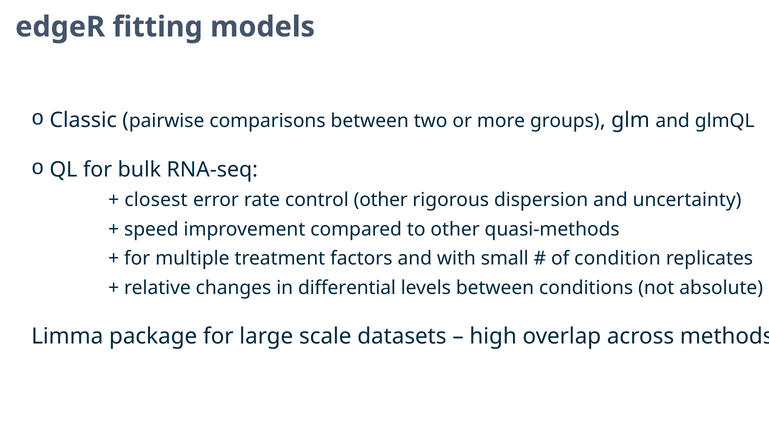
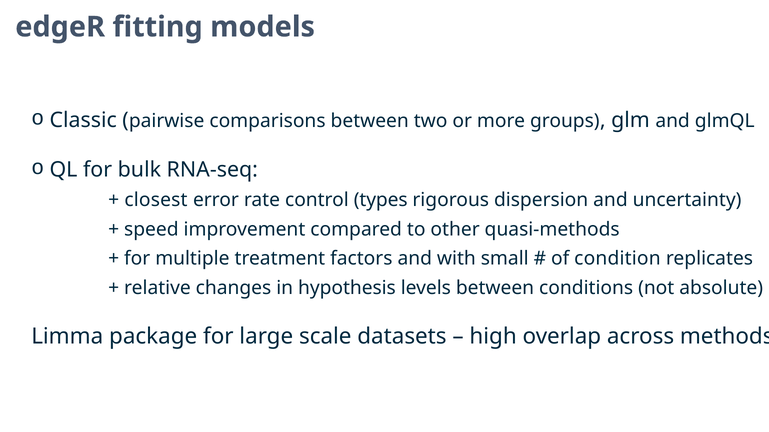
control other: other -> types (381, 200)
differential: differential -> hypothesis (347, 288)
